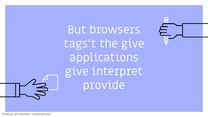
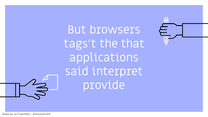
the give: give -> that (133, 44)
give: give -> said (77, 71)
